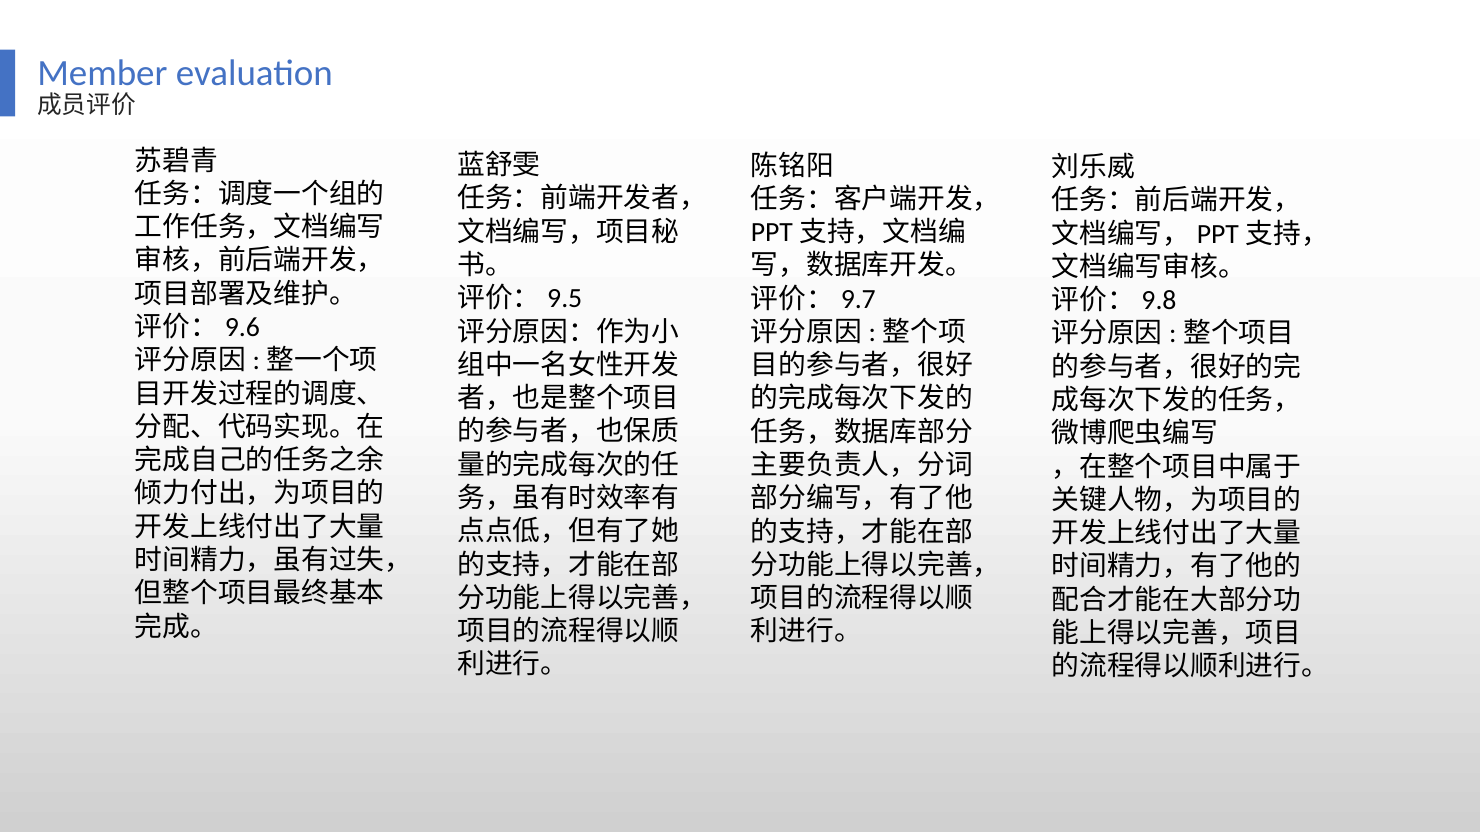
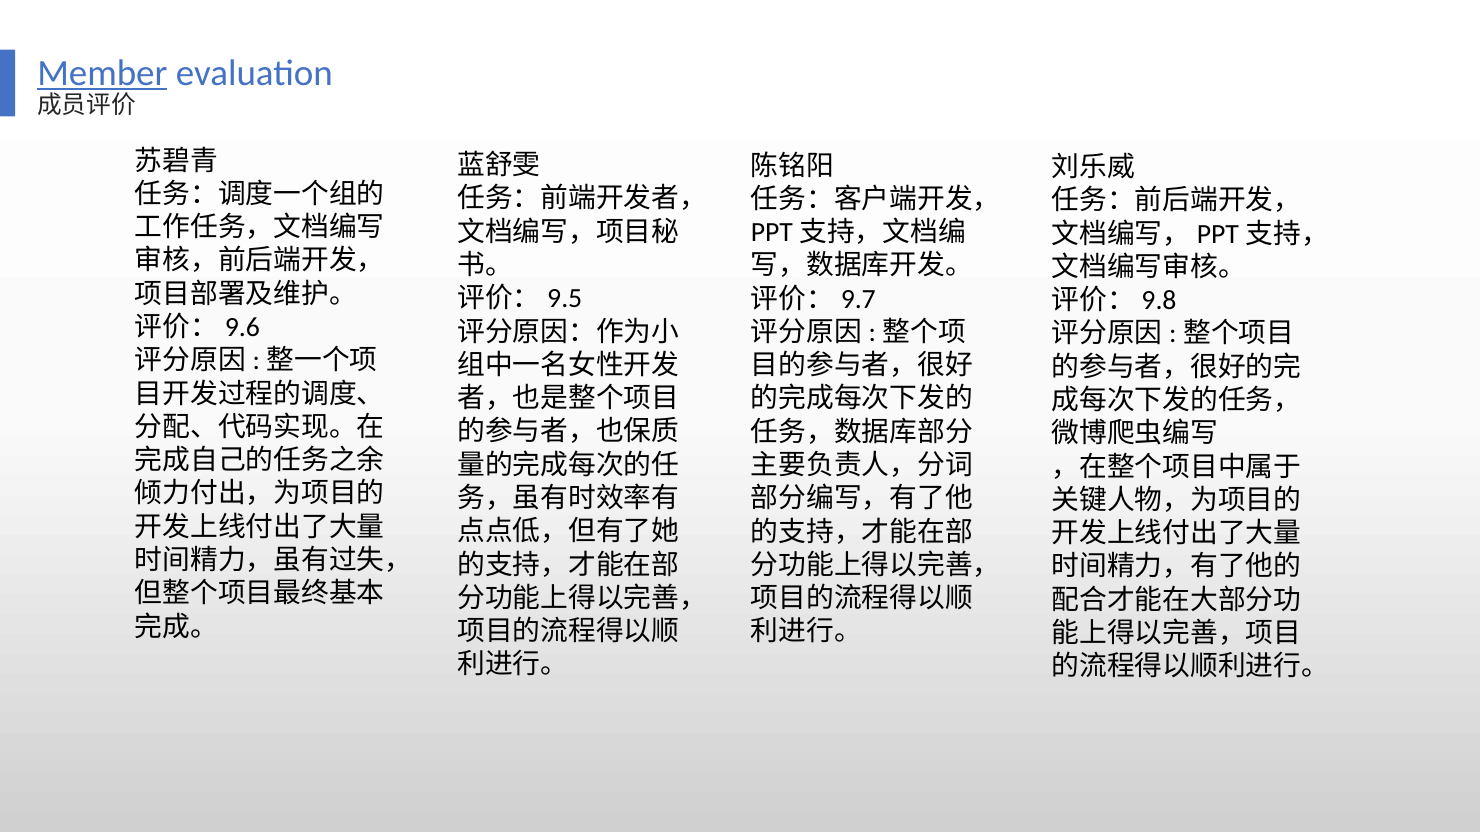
Member underline: none -> present (102, 73)
